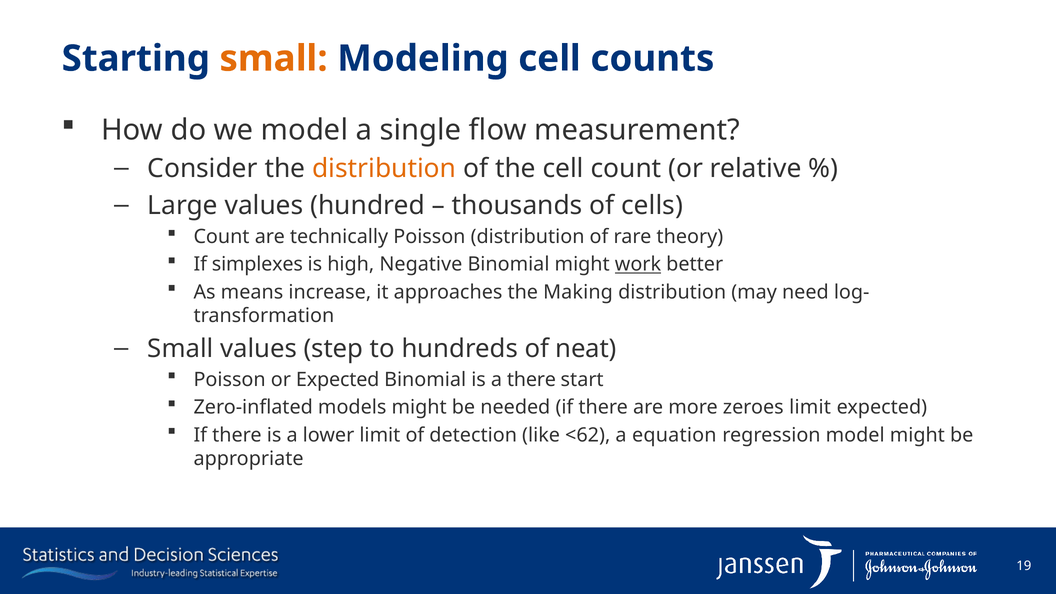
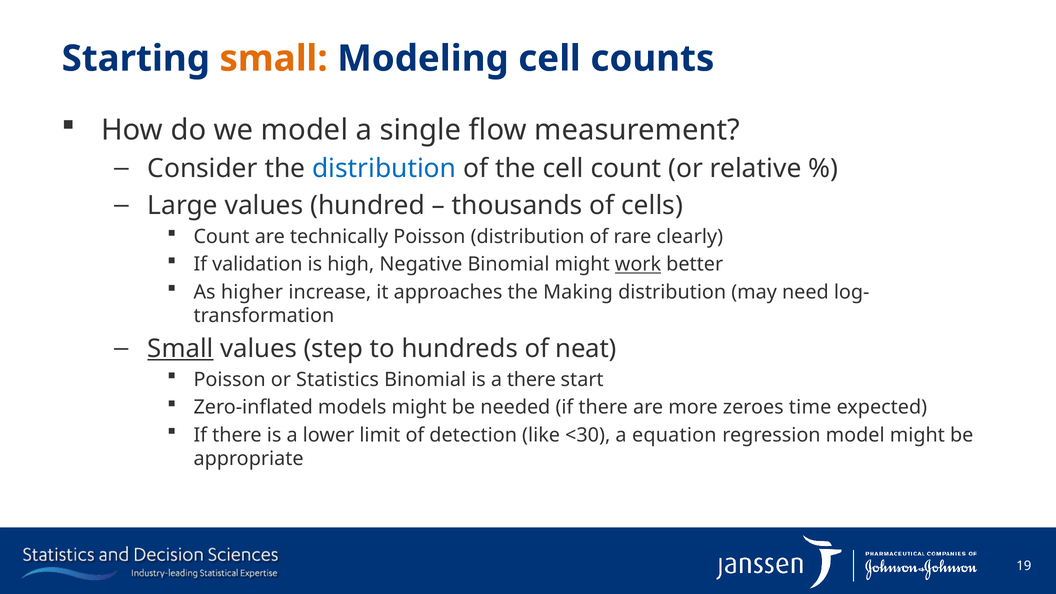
distribution colour: orange -> blue (384, 169)
theory: theory -> clearly (690, 237)
simplexes: simplexes -> validation (257, 264)
means: means -> higher (252, 292)
Small underline: none -> present (180, 349)
or Expected: Expected -> Statistics (338, 380)
zeroes limit: limit -> time (810, 407)
<62: <62 -> <30 (588, 435)
